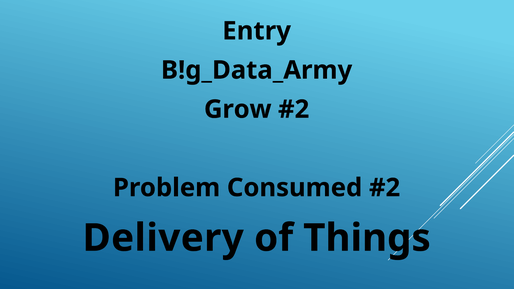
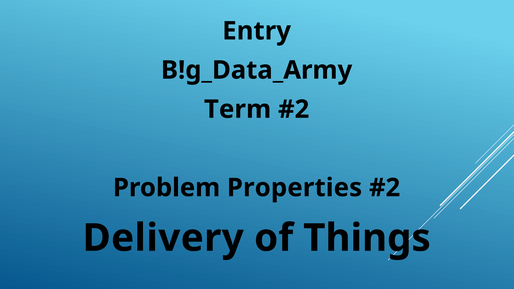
Grow: Grow -> Term (238, 109)
Consumed: Consumed -> Properties (295, 188)
